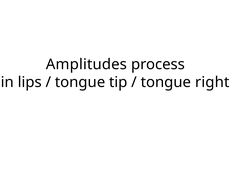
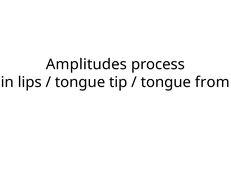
right: right -> from (212, 82)
